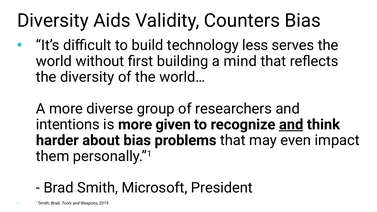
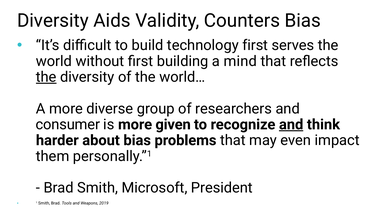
technology less: less -> first (255, 45)
the underline: none -> present (46, 77)
intentions: intentions -> consumer (68, 125)
